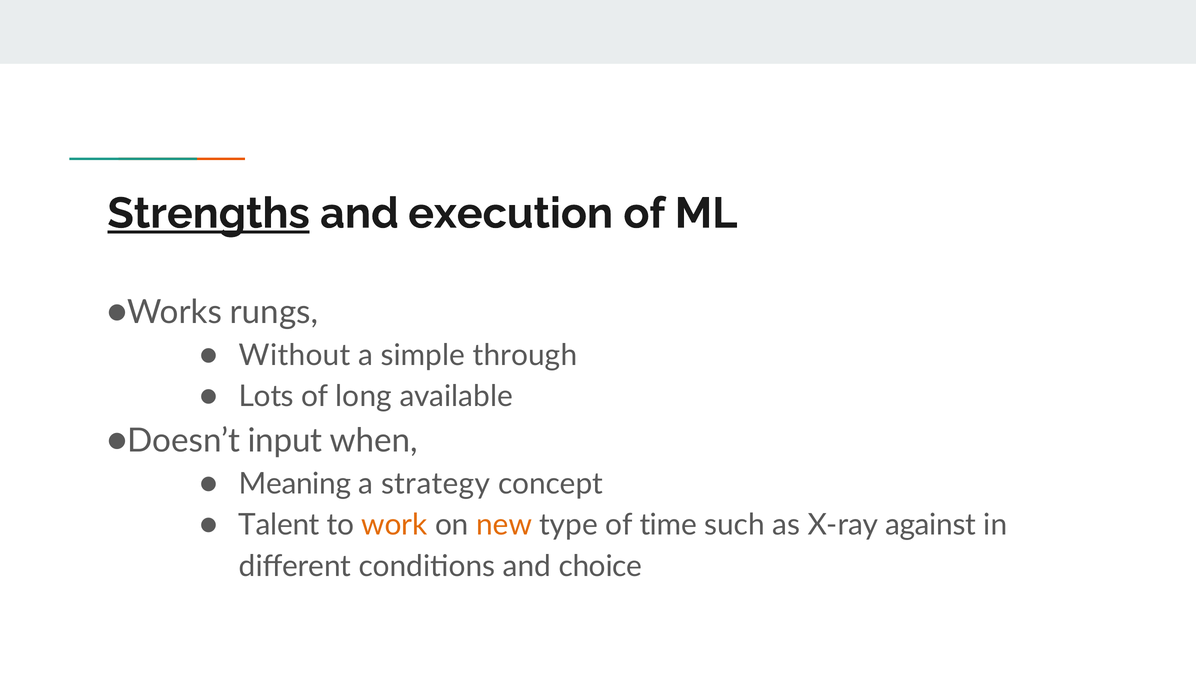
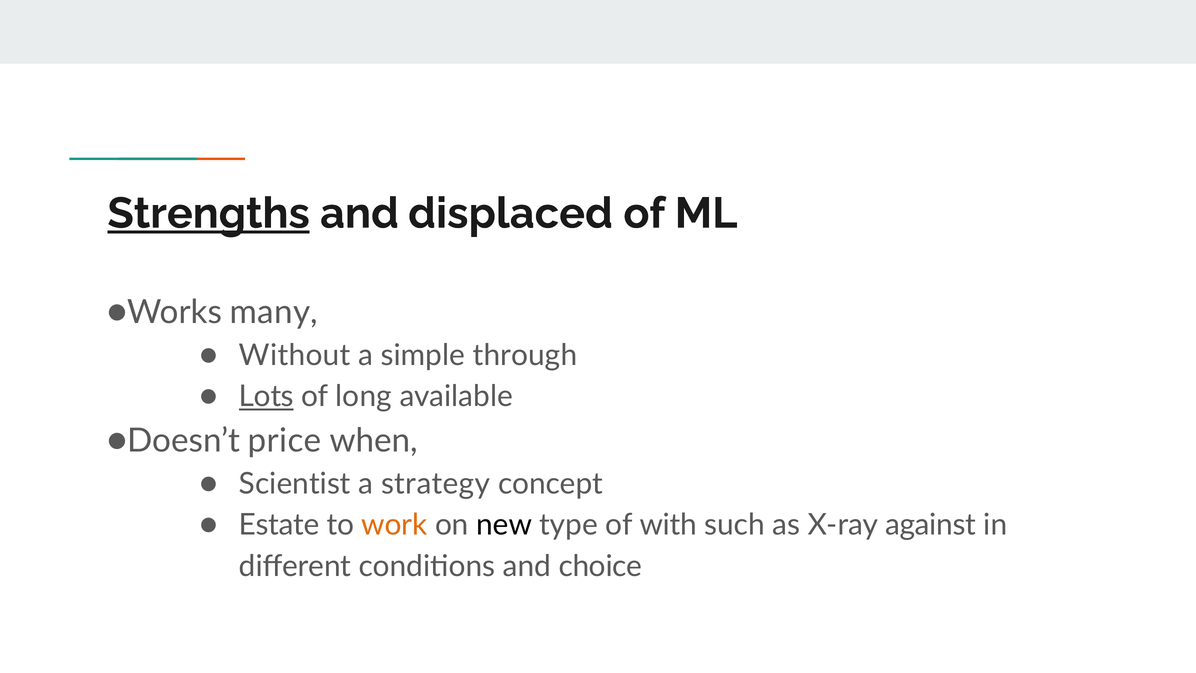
execution: execution -> displaced (510, 213)
rungs: rungs -> many (274, 312)
Lots underline: none -> present (266, 396)
input: input -> price (285, 440)
Meaning: Meaning -> Scientist (295, 484)
Talent: Talent -> Estate (279, 525)
new colour: orange -> black (504, 525)
time: time -> with (668, 525)
